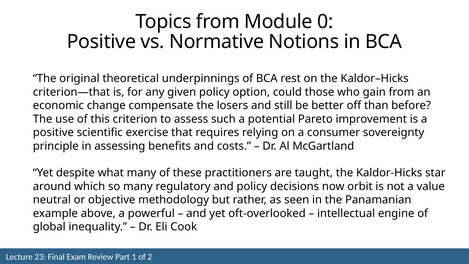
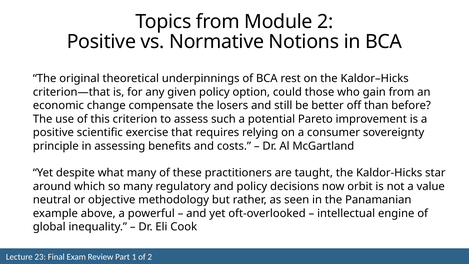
Module 0: 0 -> 2 (325, 22)
